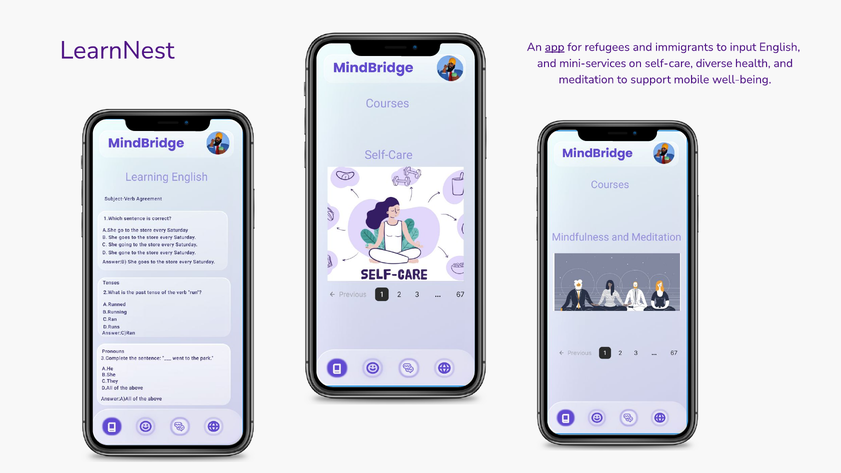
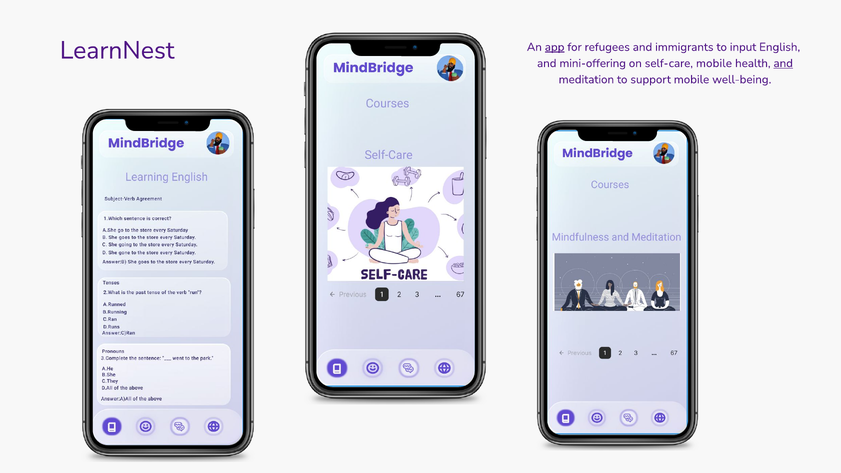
mini-services: mini-services -> mini-offering (593, 63)
self-care diverse: diverse -> mobile (714, 63)
and underline: none -> present (783, 63)
